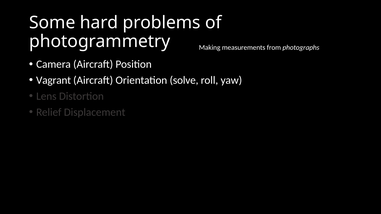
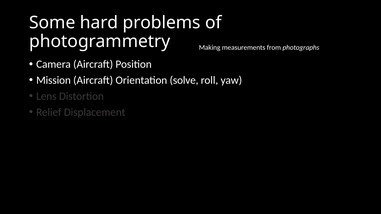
Vagrant: Vagrant -> Mission (54, 80)
